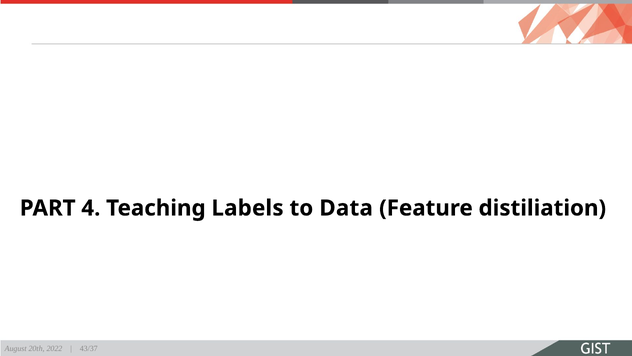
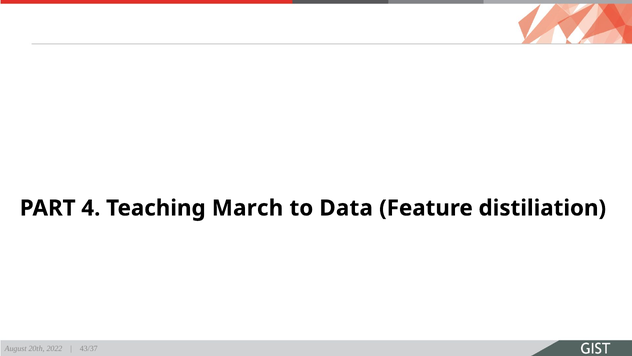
Labels: Labels -> March (247, 208)
